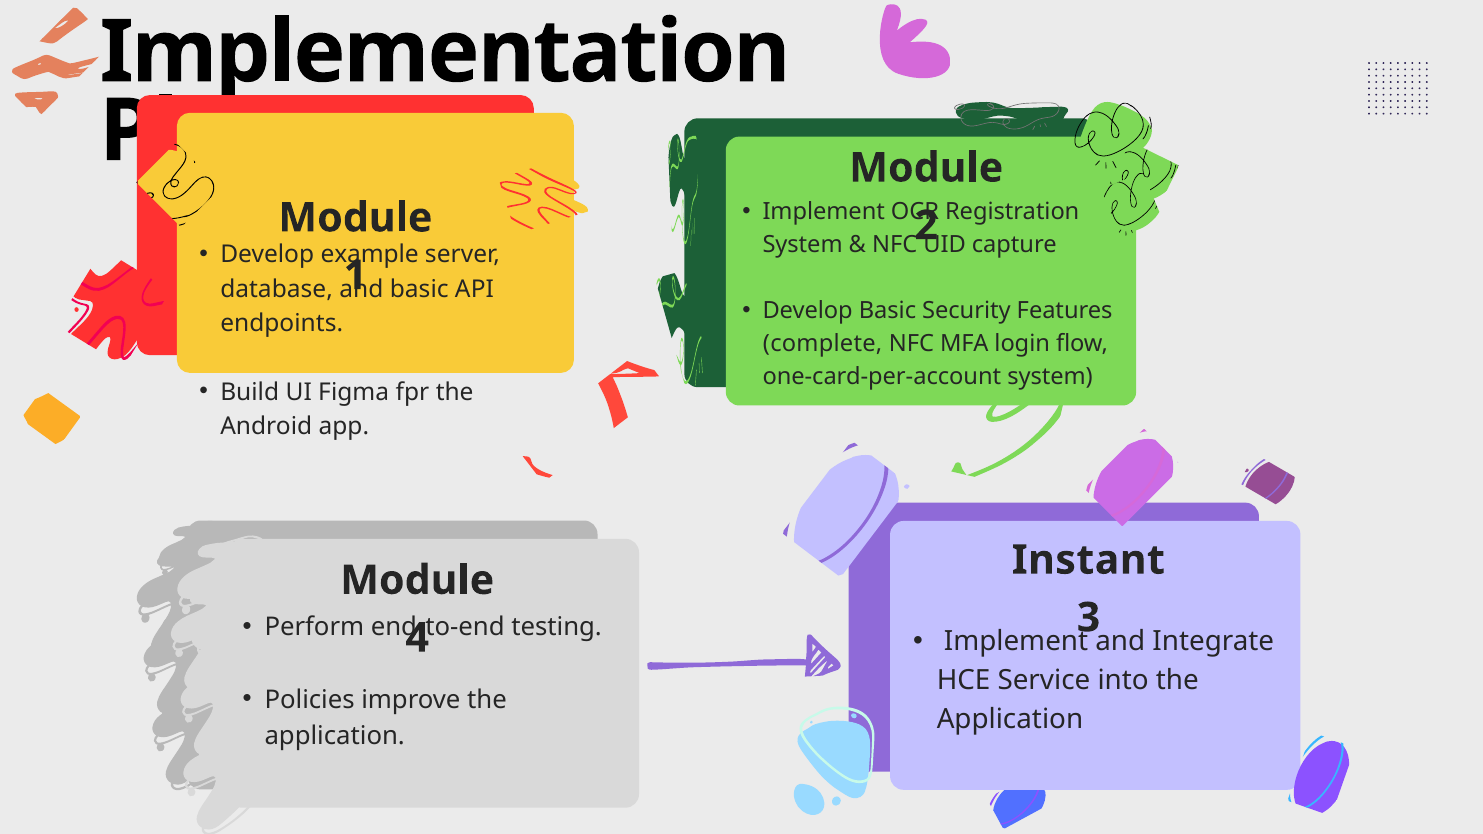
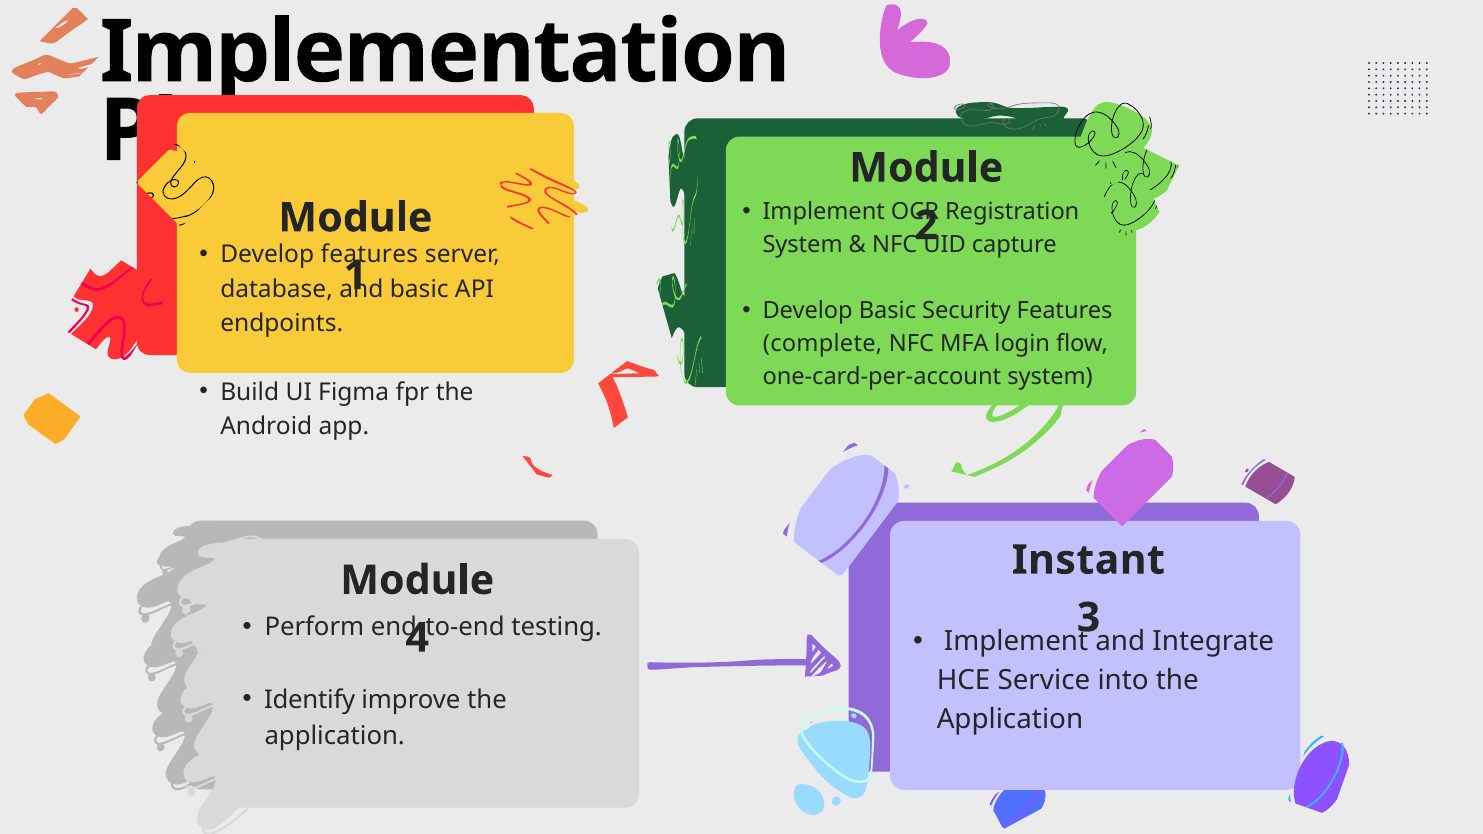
Develop example: example -> features (369, 255)
Policies: Policies -> Identify (310, 700)
